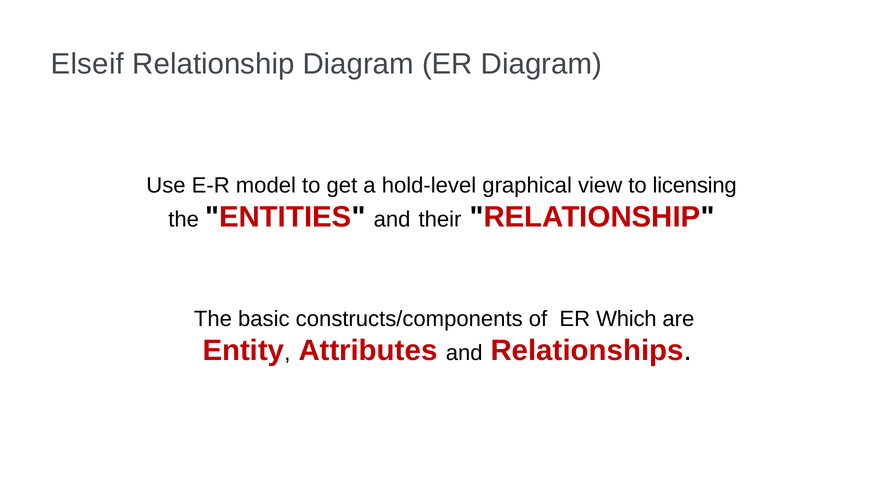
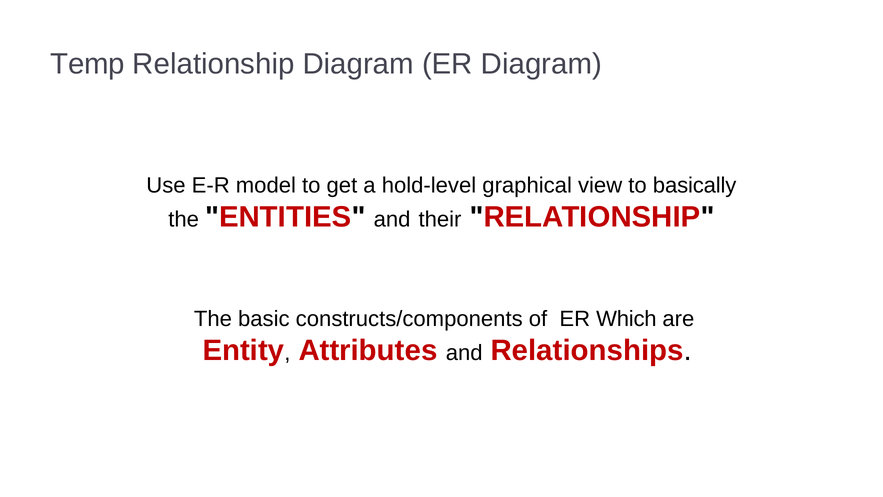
Elseif: Elseif -> Temp (88, 64)
licensing: licensing -> basically (695, 185)
